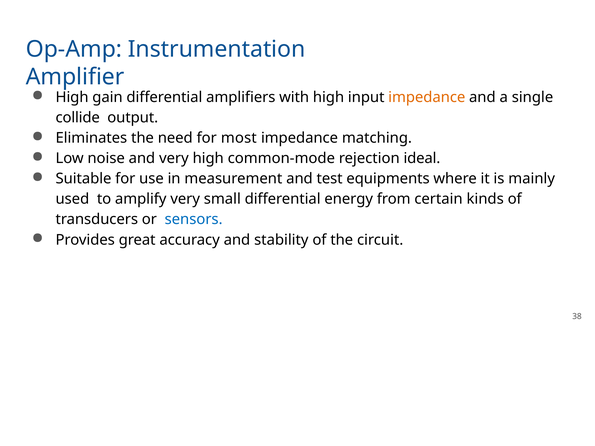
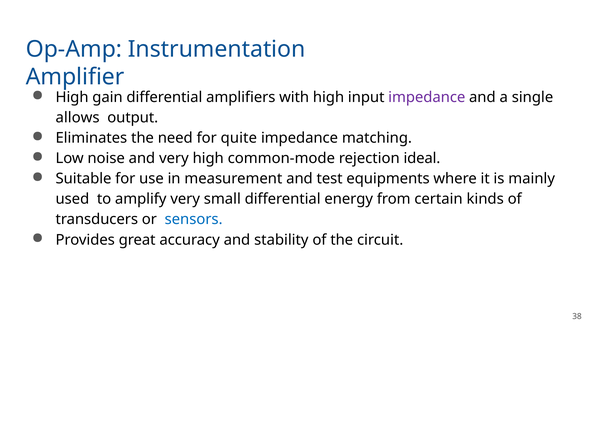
impedance colour: orange -> purple (427, 97)
collide: collide -> allows (78, 118)
most: most -> quite (239, 138)
